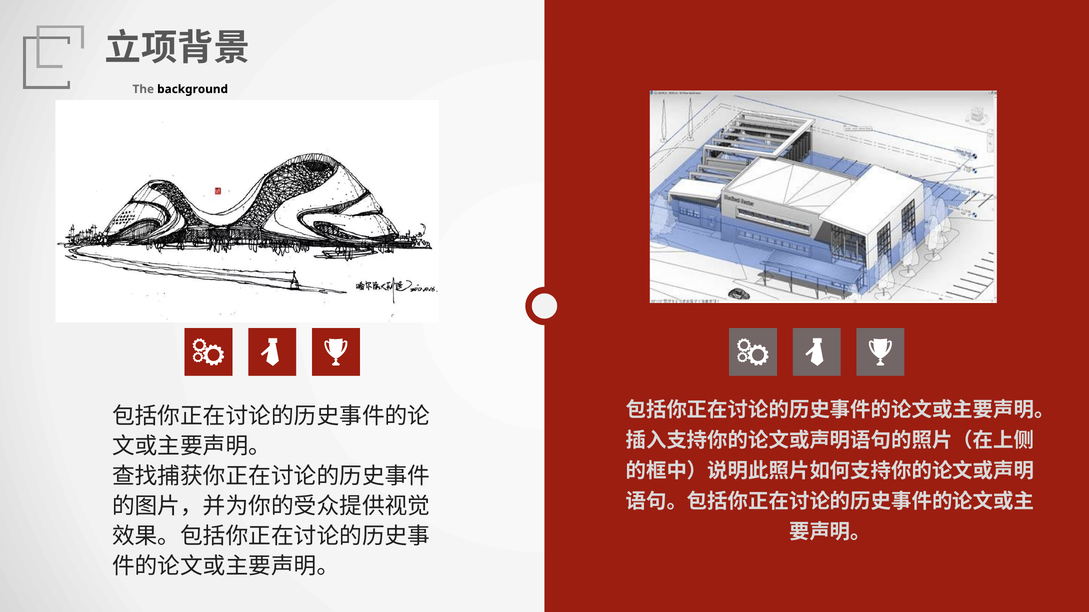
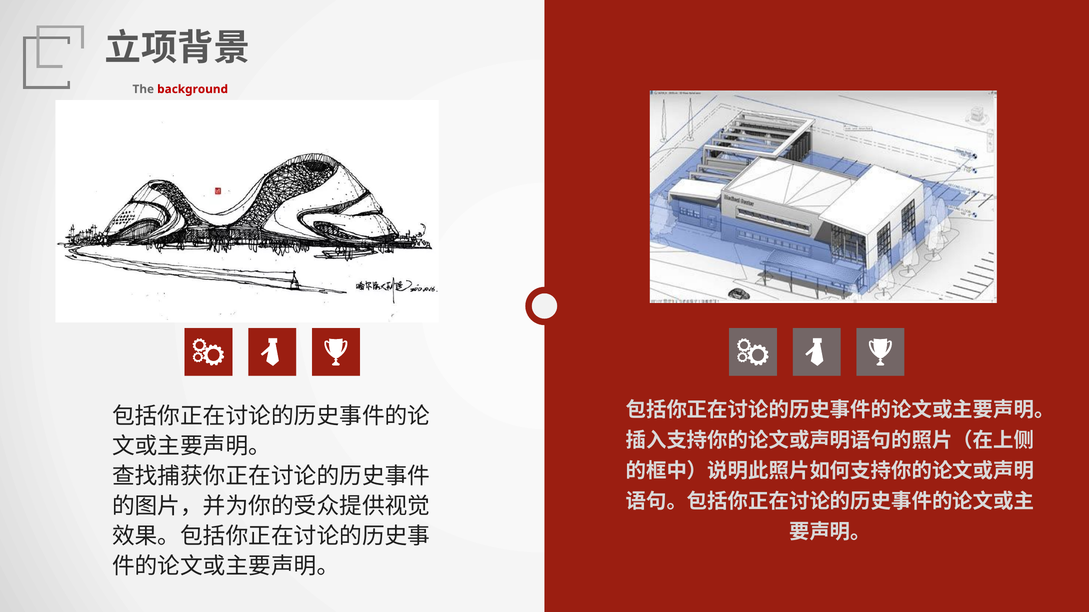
background colour: black -> red (193, 89)
